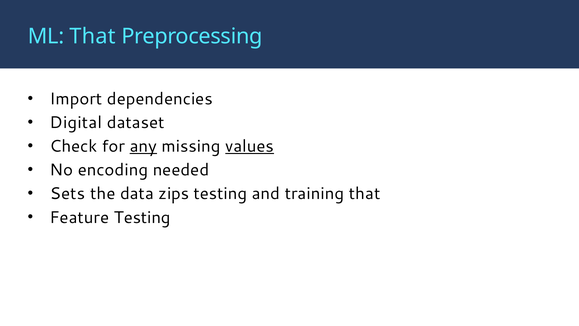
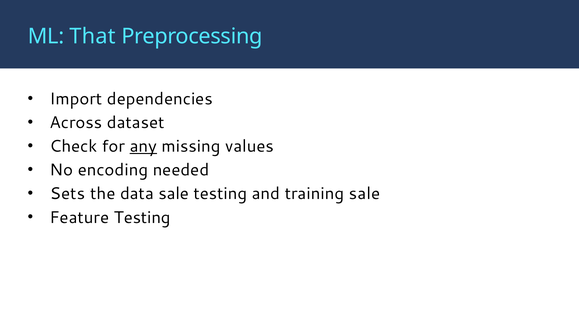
Digital: Digital -> Across (76, 123)
values underline: present -> none (250, 146)
data zips: zips -> sale (174, 194)
training that: that -> sale (365, 194)
